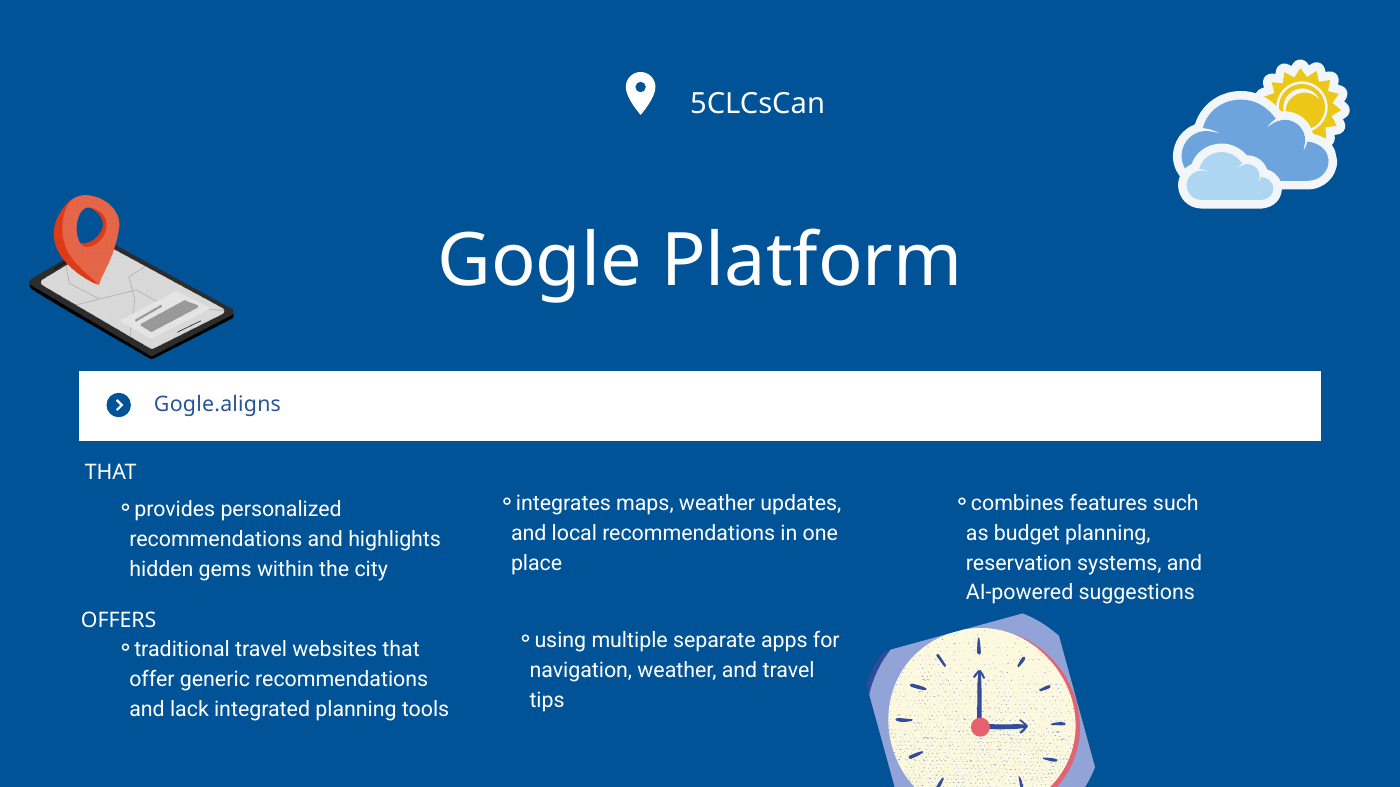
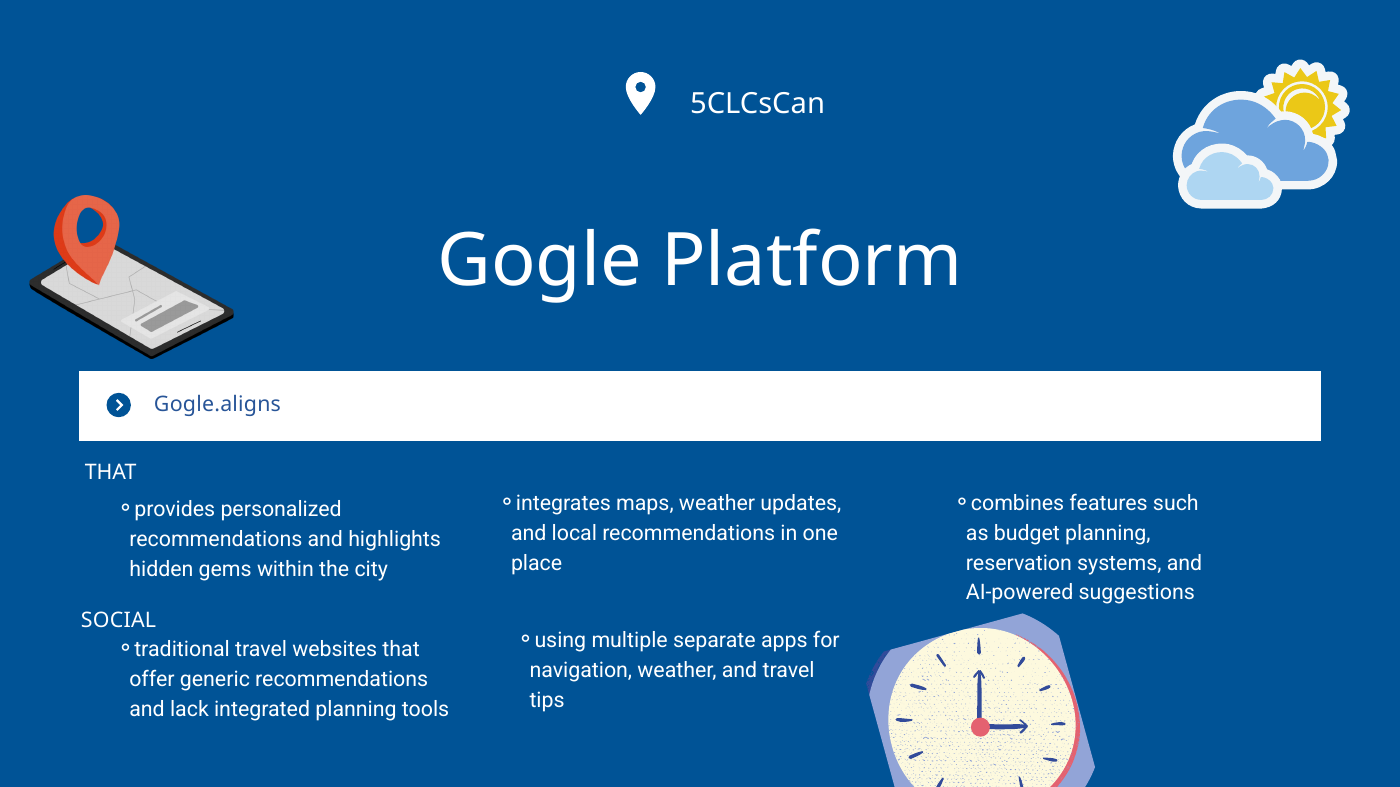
OFFERS: OFFERS -> SOCIAL (119, 621)
